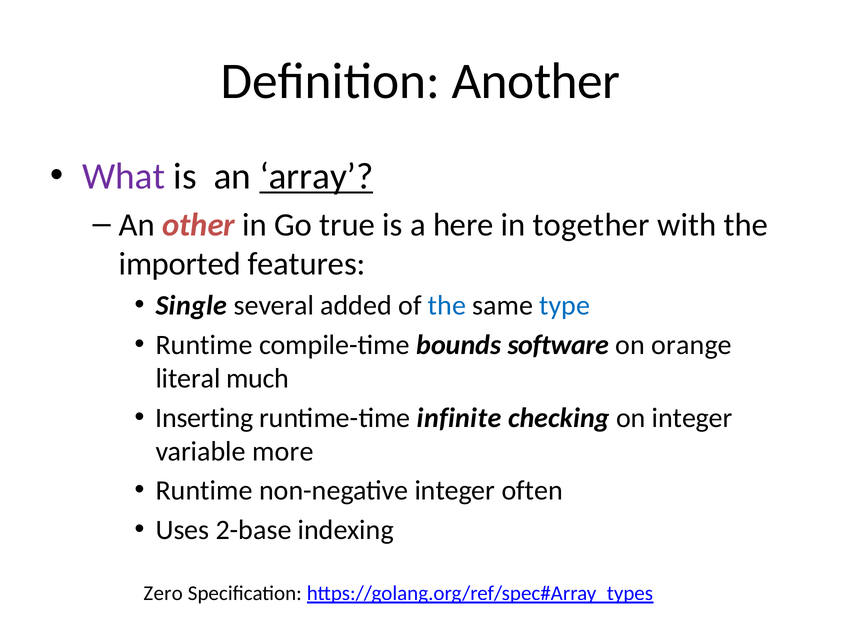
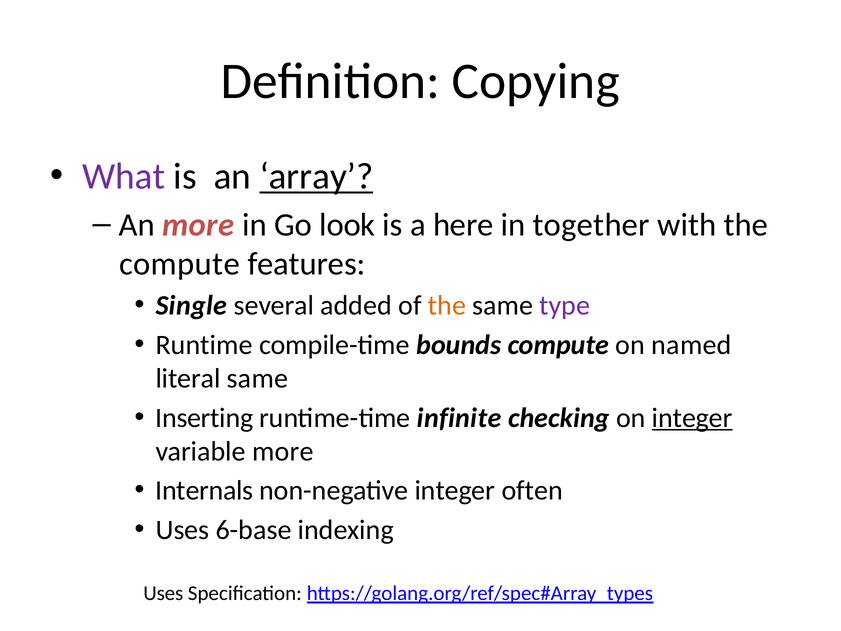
Another: Another -> Copying (536, 81)
An other: other -> more (198, 225)
true: true -> look (347, 225)
imported: imported -> compute (180, 264)
the colour: blue -> orange (447, 306)
type colour: blue -> purple (565, 306)
bounds software: software -> compute (558, 345)
orange: orange -> named (691, 345)
literal much: much -> same (257, 378)
integer underline: none -> present (692, 418)
Runtime: Runtime -> Internals (204, 491)
2-base: 2-base -> 6-base (254, 530)
Zero: Zero -> Uses (163, 593)
